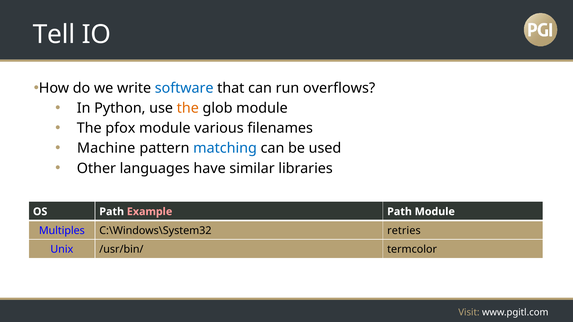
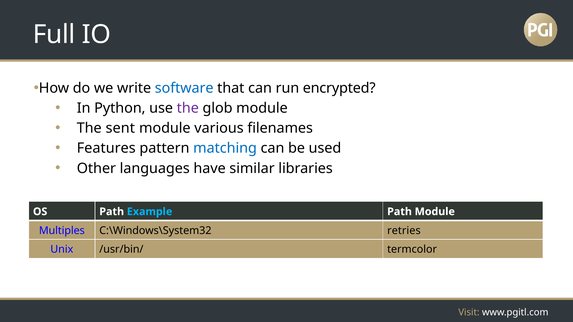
Tell: Tell -> Full (54, 35)
overflows: overflows -> encrypted (339, 88)
the colour: orange -> purple (188, 108)
pfox: pfox -> sent (120, 128)
Machine: Machine -> Features (106, 148)
Example colour: pink -> light blue (150, 212)
